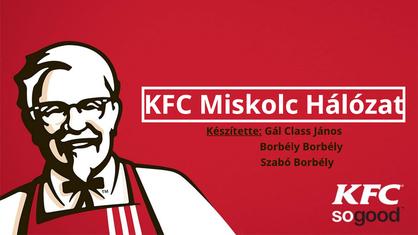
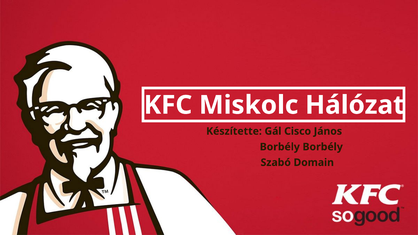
Készítette underline: present -> none (234, 131)
Class: Class -> Cisco (298, 131)
Szabó Borbély: Borbély -> Domain (314, 163)
